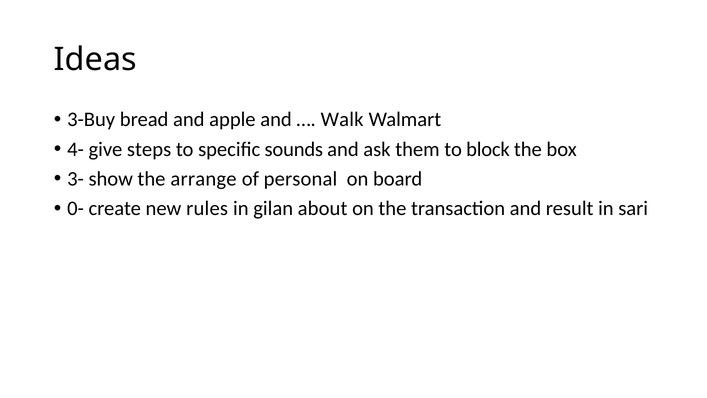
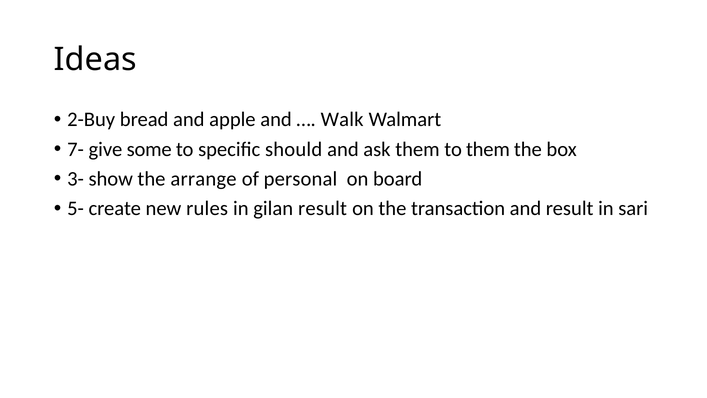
3-Buy: 3-Buy -> 2-Buy (91, 120)
4-: 4- -> 7- (76, 149)
steps: steps -> some (149, 149)
sounds: sounds -> should (294, 149)
to block: block -> them (488, 149)
0-: 0- -> 5- (76, 208)
gilan about: about -> result (323, 208)
